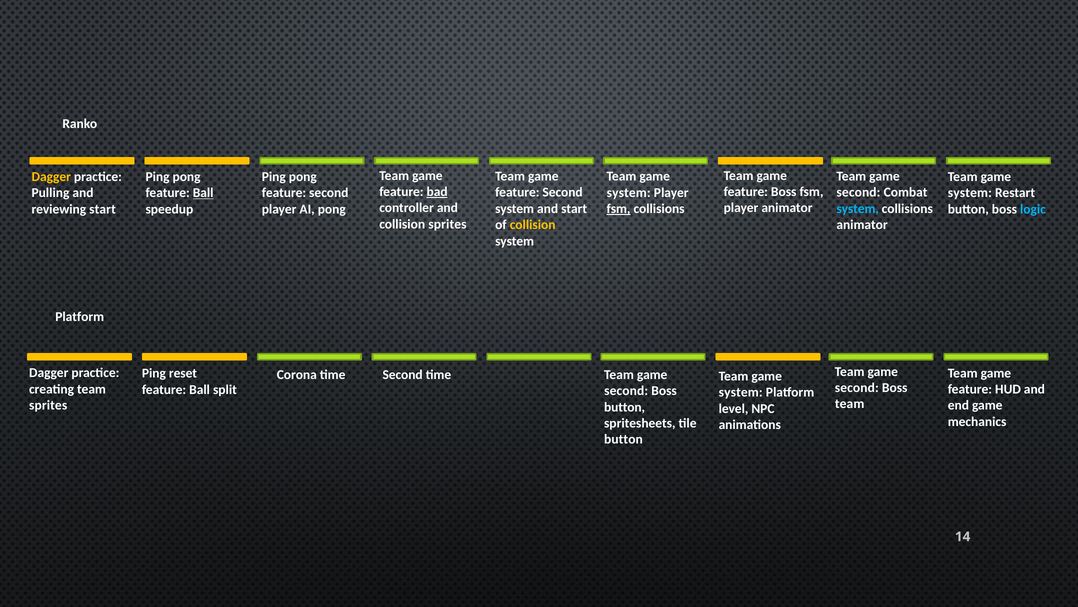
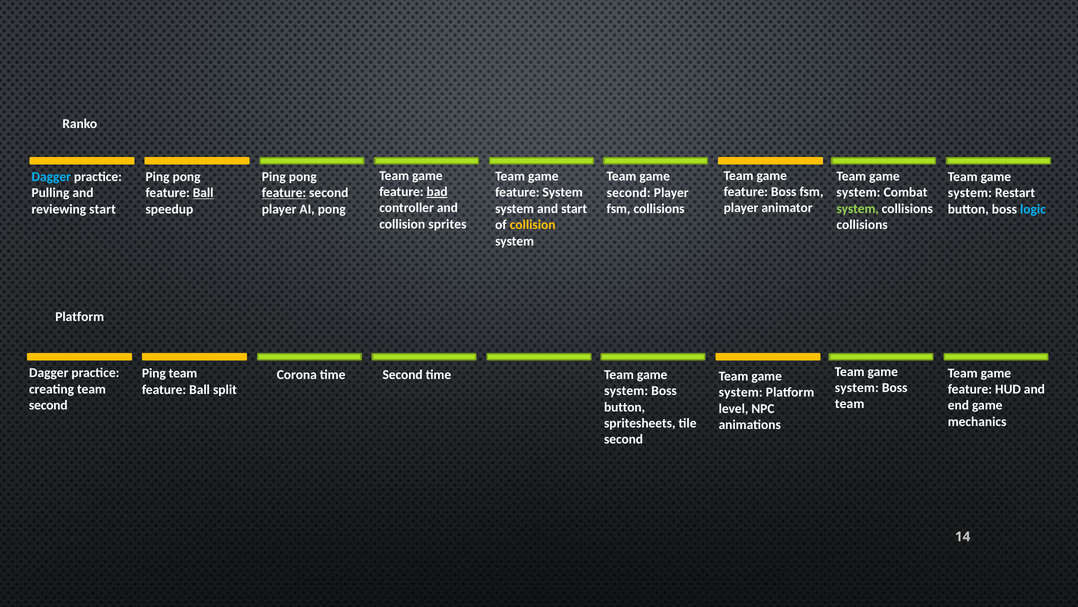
Dagger colour: yellow -> light blue (51, 177)
Second: Second -> System (563, 192)
system: system -> second (629, 192)
second: second -> system (858, 192)
feature underline: none -> present (284, 193)
fsm underline: present -> none (619, 209)
system colour: light blue -> light green (858, 209)
animator: animator -> collisions (862, 225)
Ping reset: reset -> team (183, 373)
second: second -> system (857, 387)
second: second -> system (626, 391)
sprites: sprites -> second (48, 405)
button: button -> second (624, 439)
